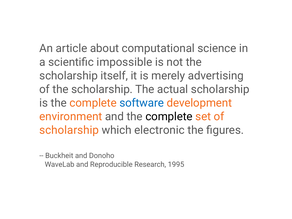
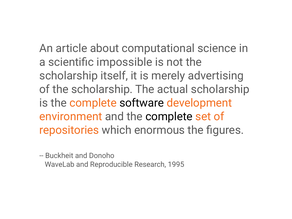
software colour: blue -> black (142, 103)
scholarship: scholarship -> repositories (69, 130)
electronic: electronic -> enormous (160, 130)
